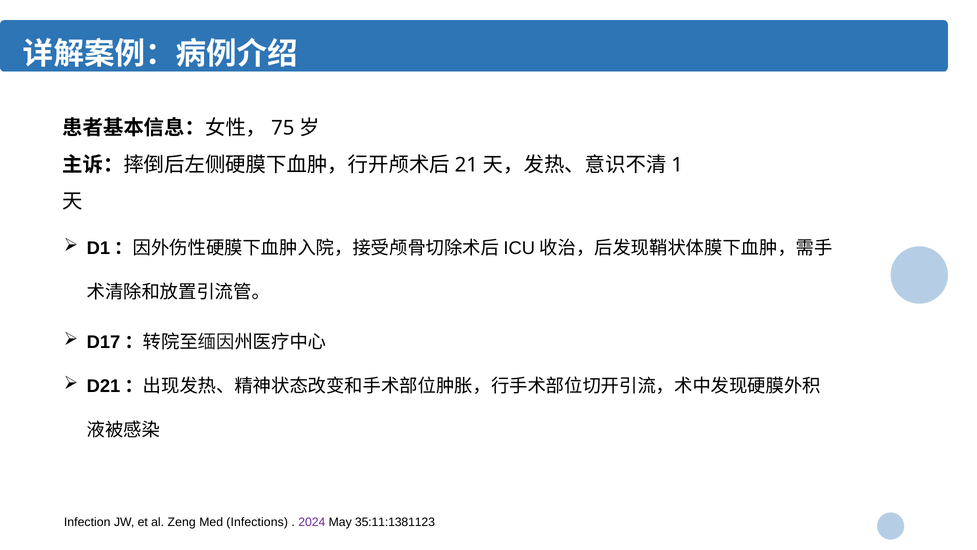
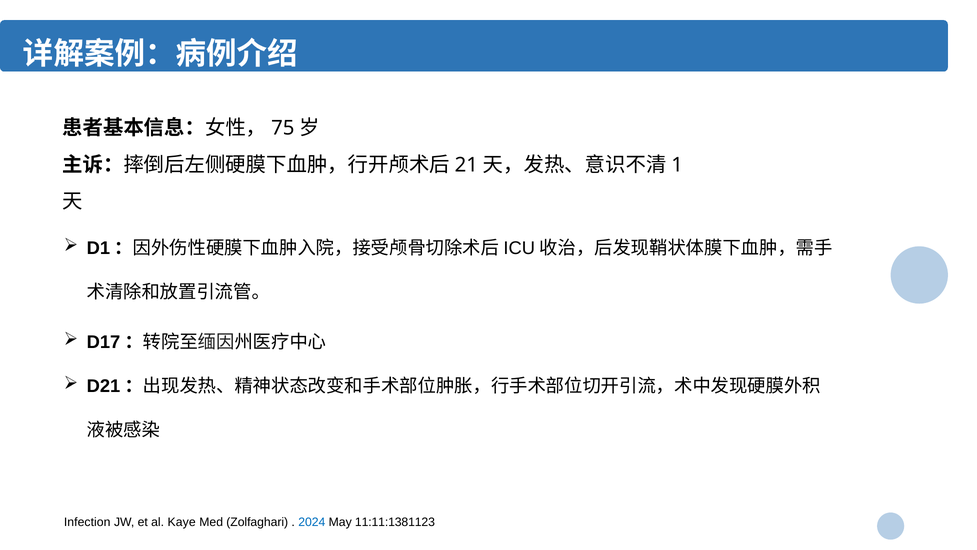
Zeng: Zeng -> Kaye (182, 522)
Infections: Infections -> Zolfaghari (257, 522)
2024 colour: purple -> blue (312, 522)
35:11:1381123: 35:11:1381123 -> 11:11:1381123 (395, 522)
